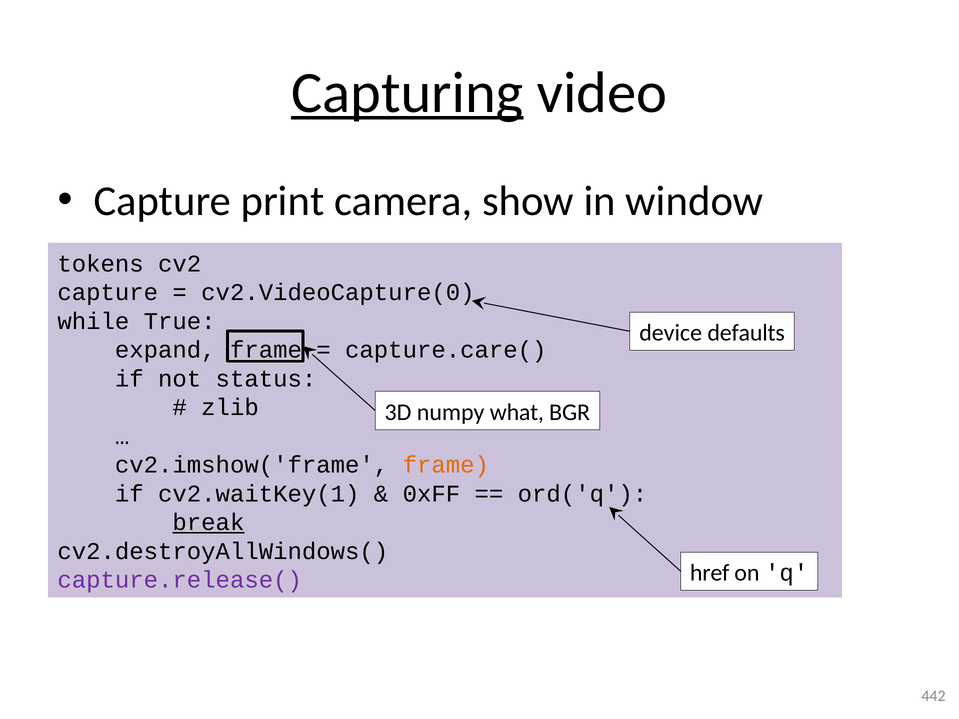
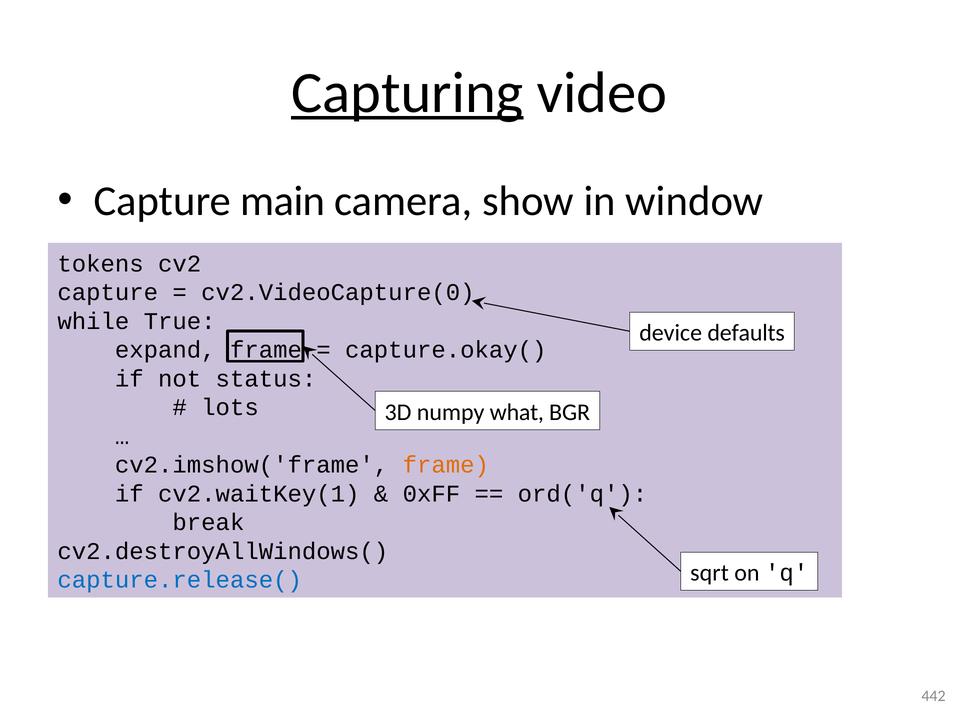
print: print -> main (283, 201)
capture.care(: capture.care( -> capture.okay( (446, 350)
zlib: zlib -> lots (230, 408)
break underline: present -> none (208, 523)
href: href -> sqrt (710, 573)
capture.release( colour: purple -> blue (180, 580)
